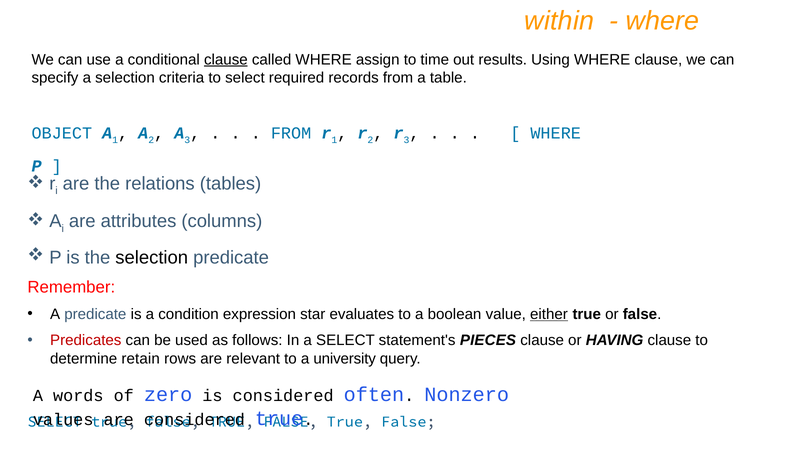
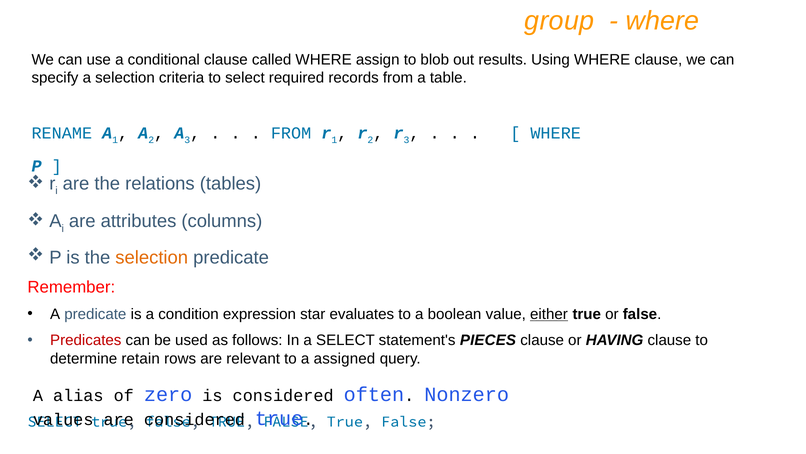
within: within -> group (559, 21)
clause underline: present -> none (226, 60)
time: time -> blob (435, 60)
OBJECT: OBJECT -> RENAME (62, 133)
selection colour: black -> orange (152, 257)
university: university -> assigned (344, 358)
words: words -> alias (78, 395)
